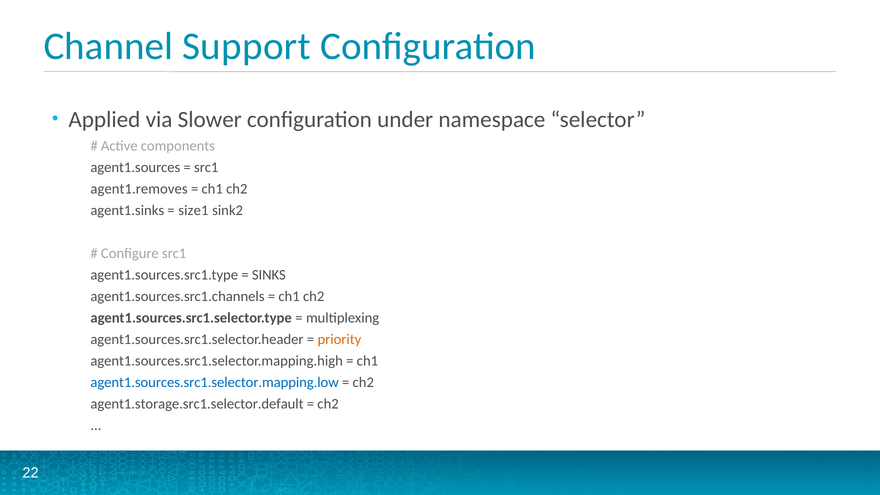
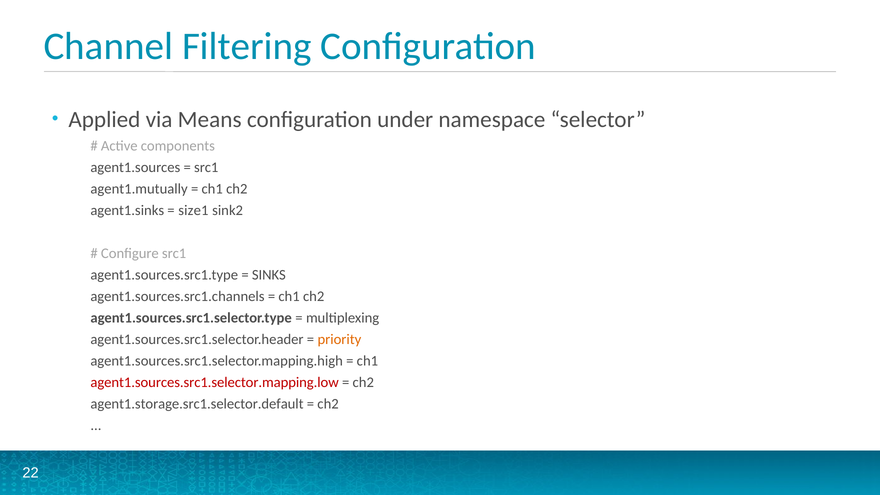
Support: Support -> Filtering (247, 46)
Slower: Slower -> Means (210, 120)
agent1.removes: agent1.removes -> agent1.mutually (139, 189)
agent1.sources.src1.selector.mapping.low colour: blue -> red (215, 383)
